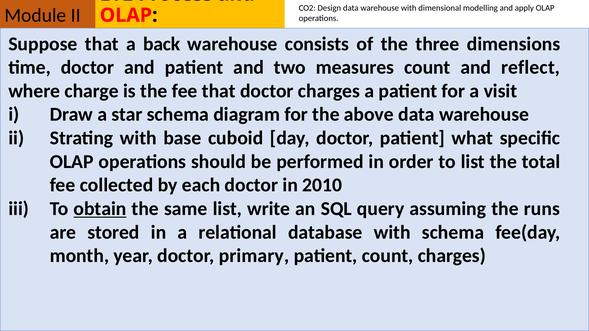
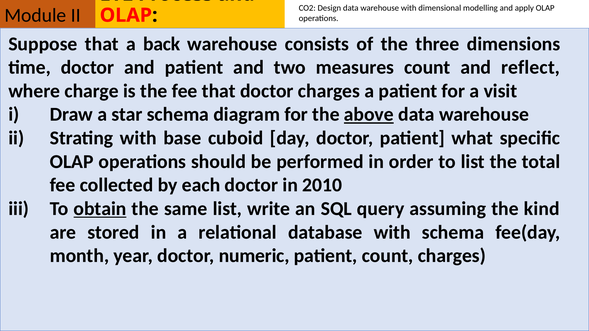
above underline: none -> present (369, 115)
runs: runs -> kind (542, 209)
primary: primary -> numeric (254, 256)
